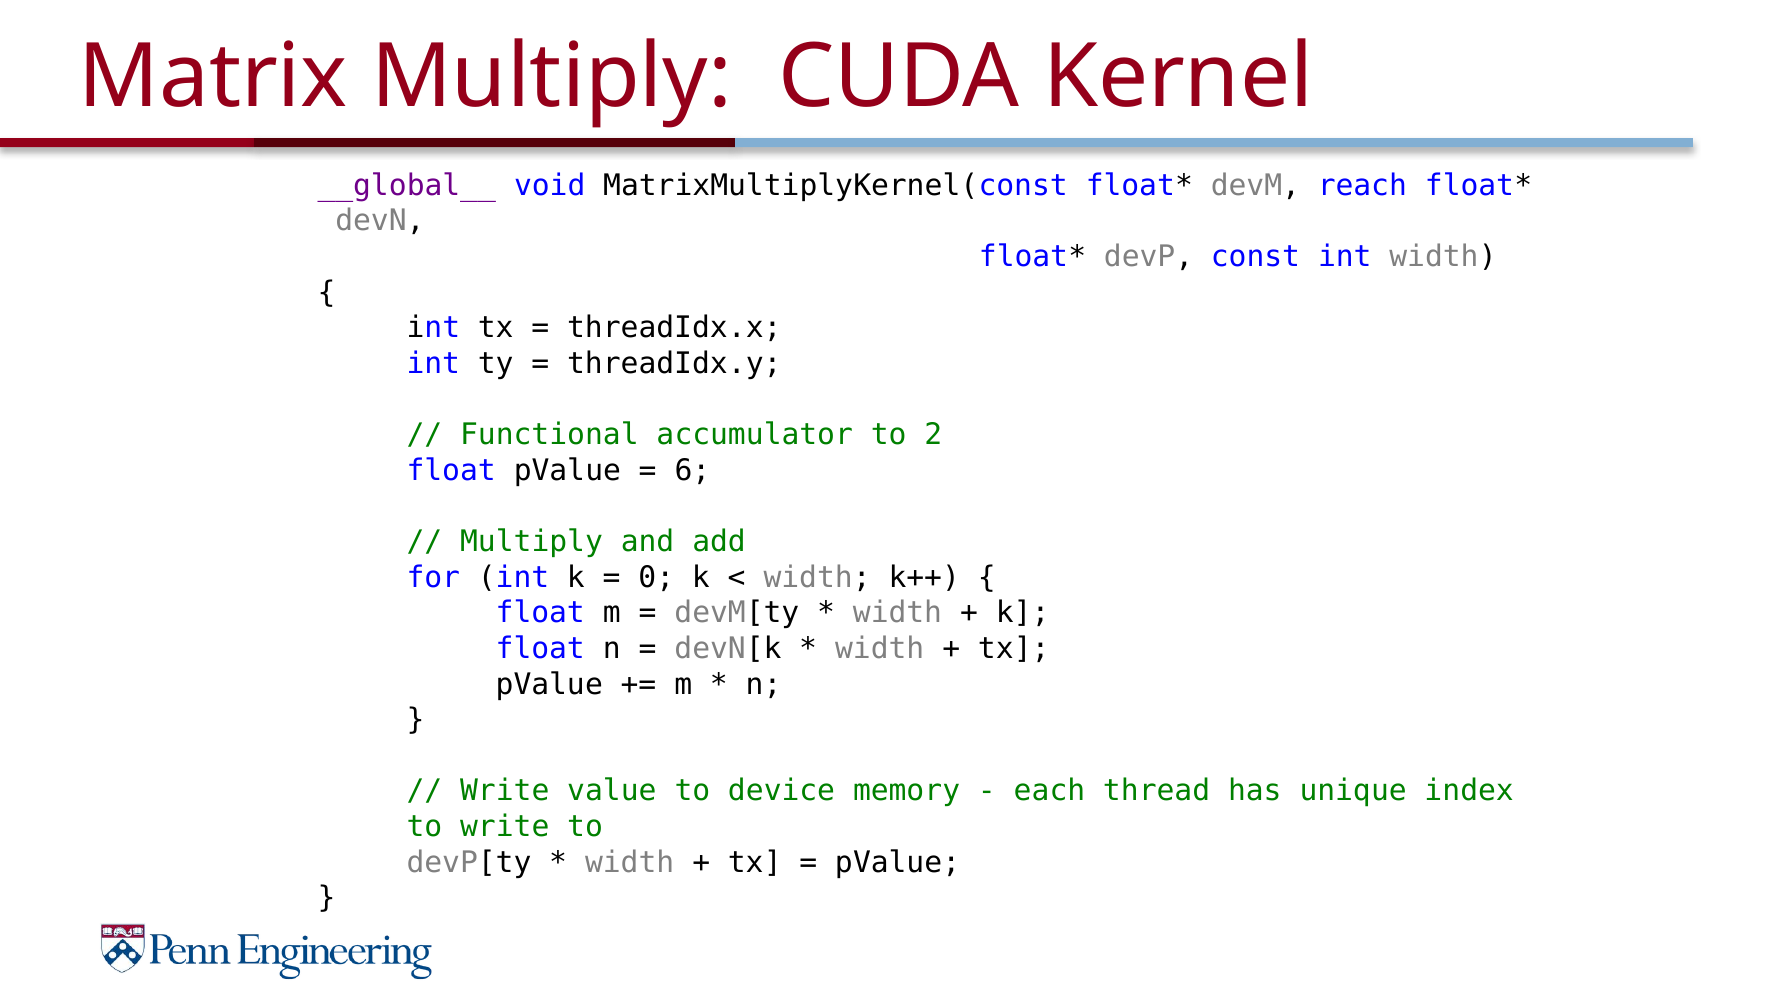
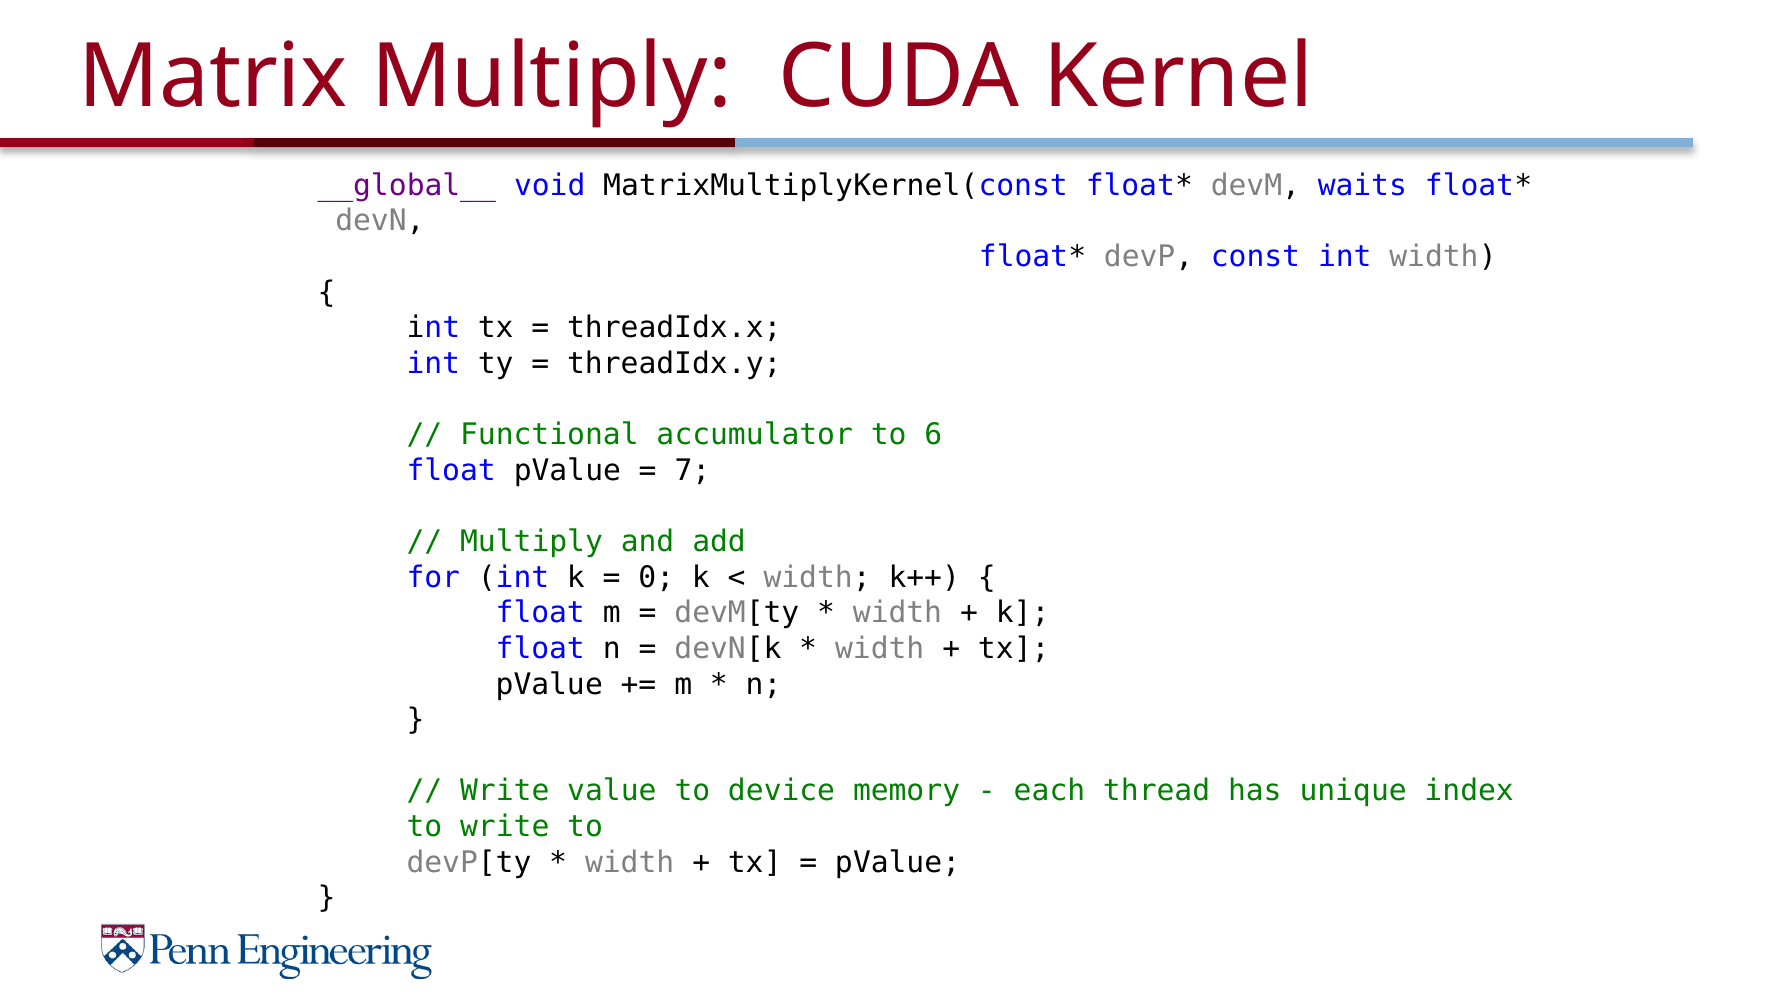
reach: reach -> waits (1362, 186)
2: 2 -> 6 (933, 435)
6: 6 -> 7 (692, 471)
